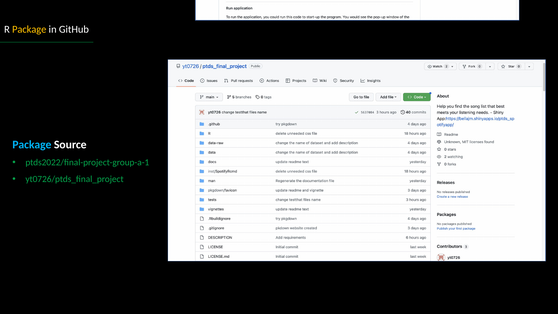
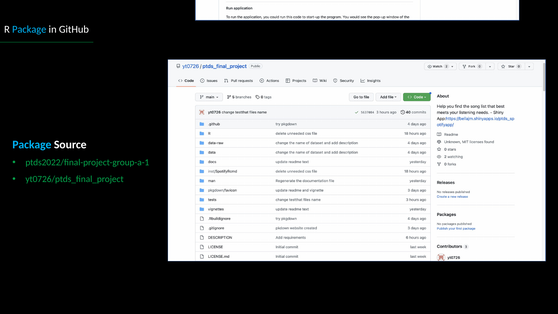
Package colour: yellow -> light blue (29, 29)
